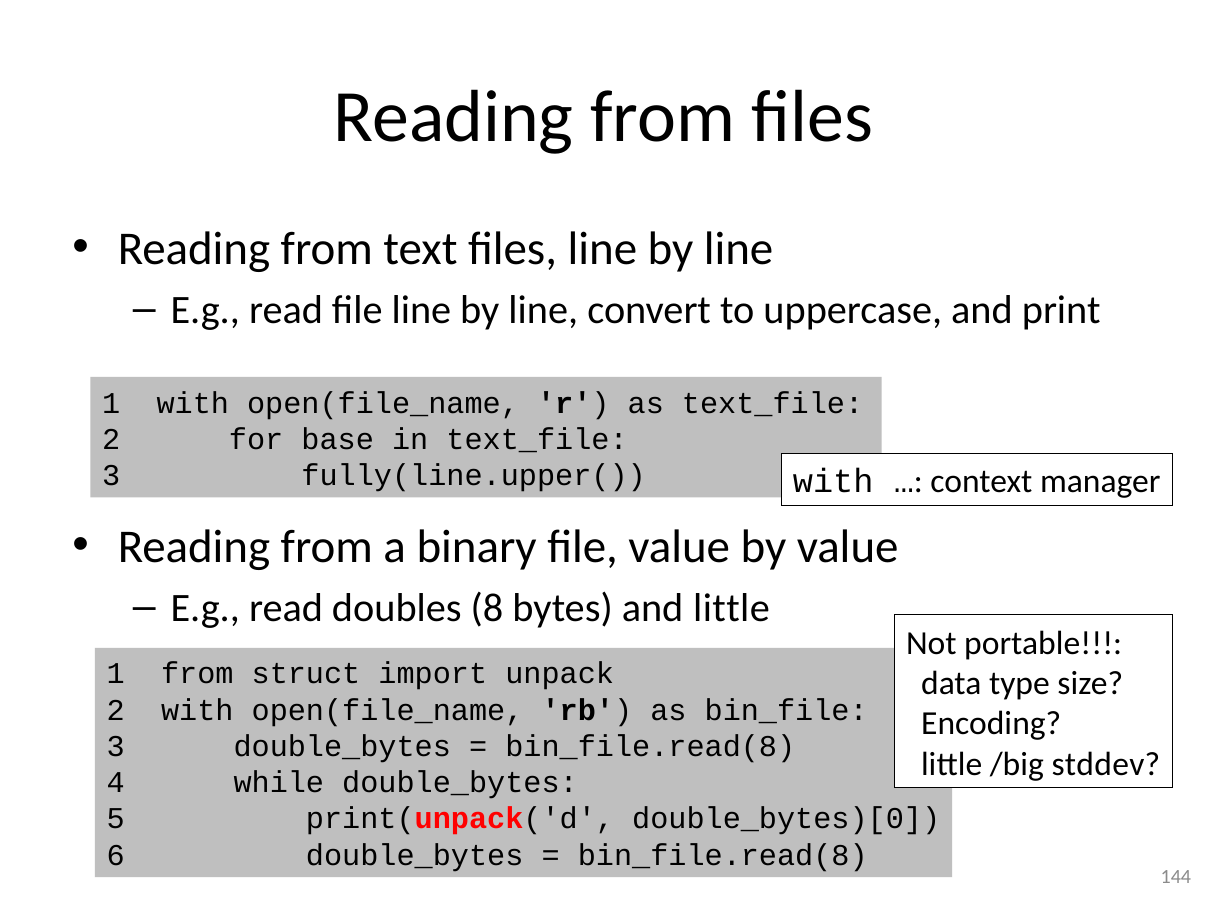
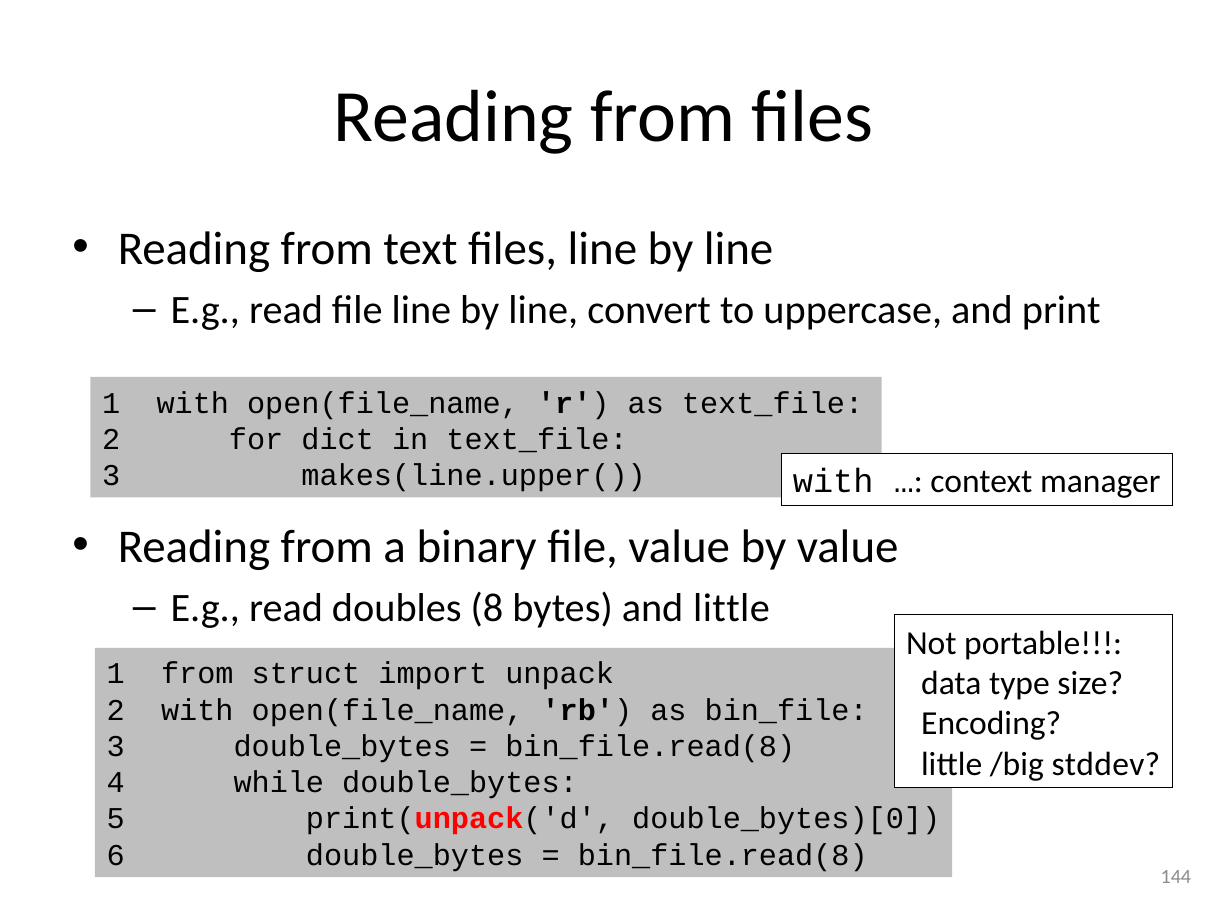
base: base -> dict (338, 439)
fully(line.upper(: fully(line.upper( -> makes(line.upper( (474, 476)
